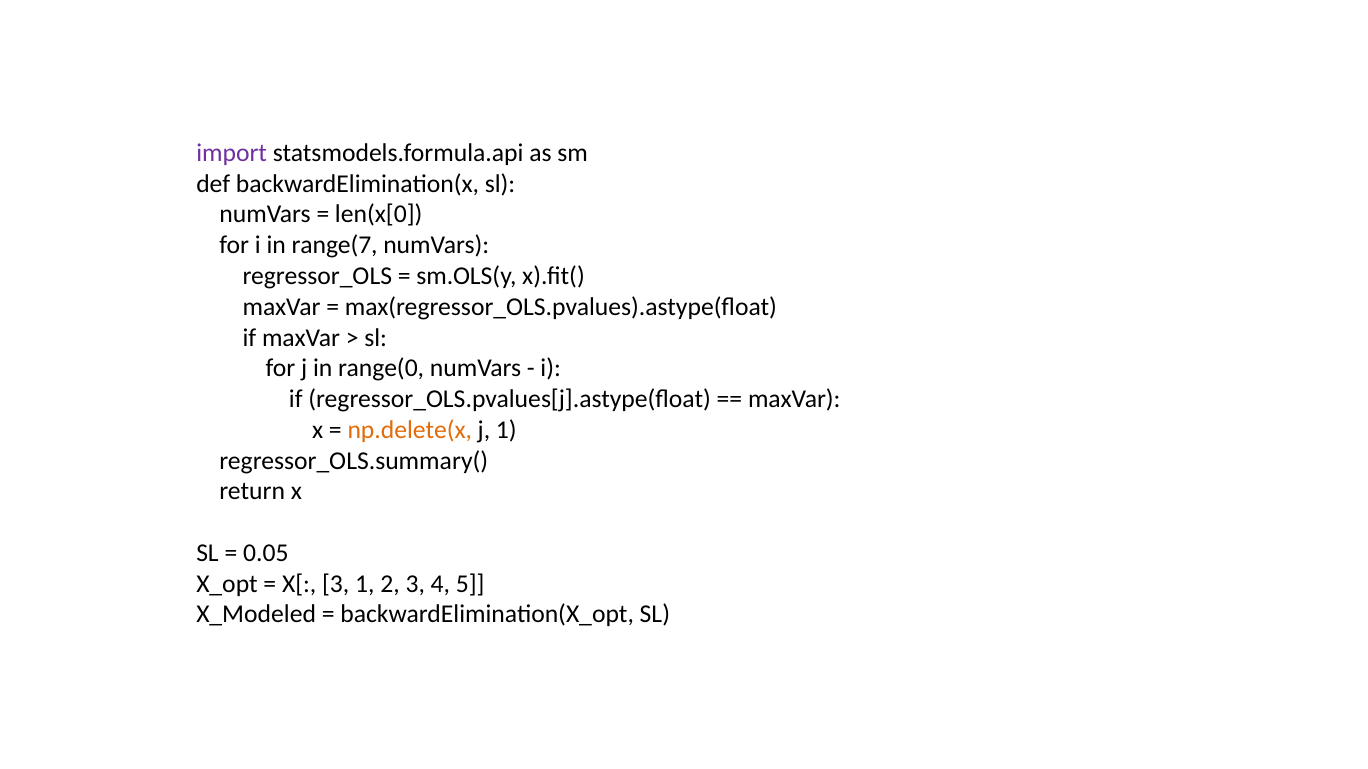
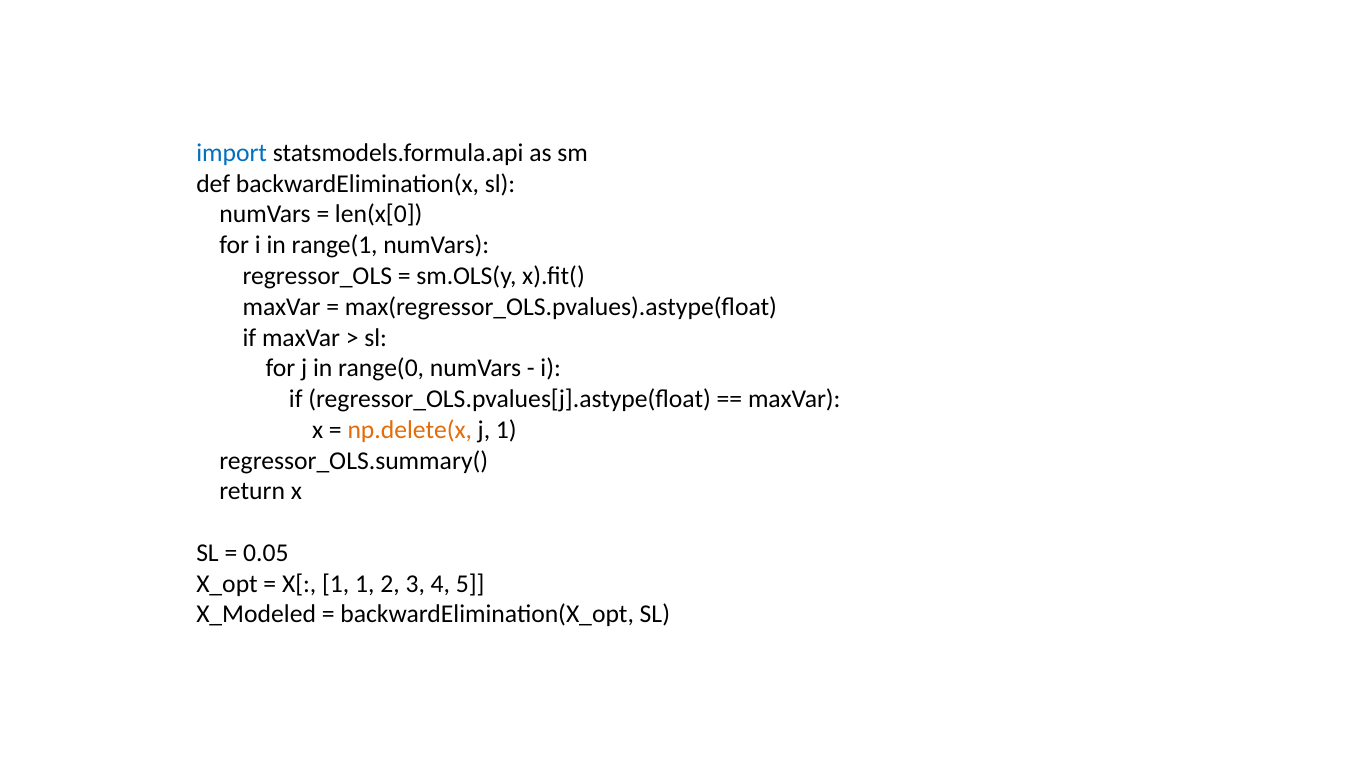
import colour: purple -> blue (232, 153)
range(7: range(7 -> range(1 (335, 245)
X[ 3: 3 -> 1 (336, 584)
